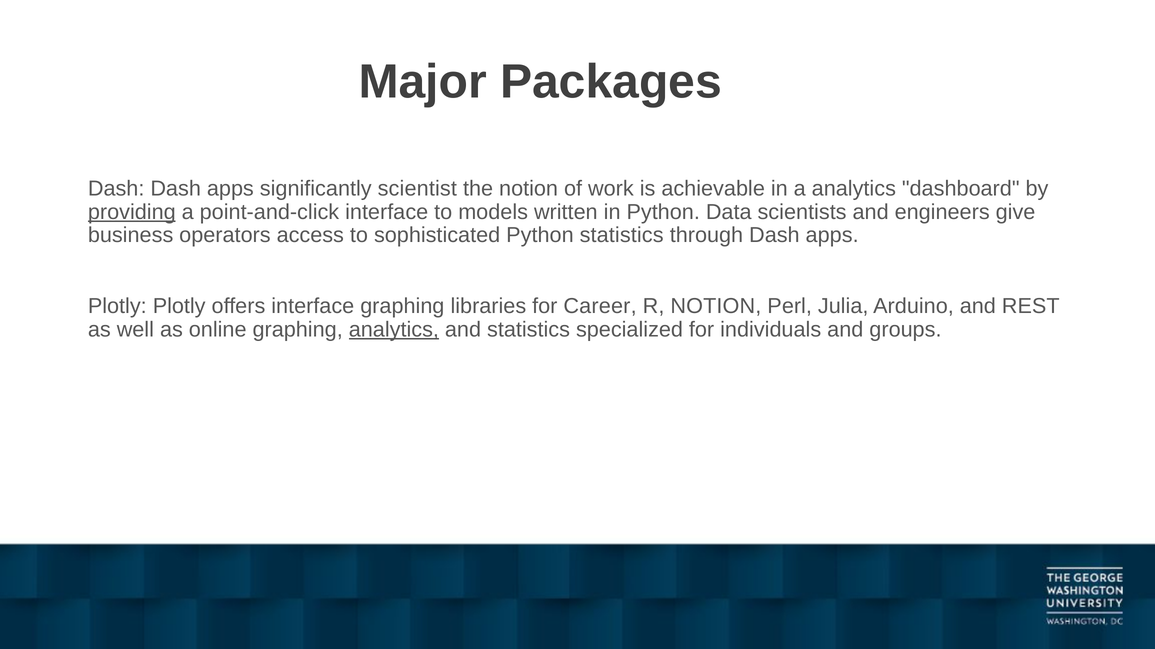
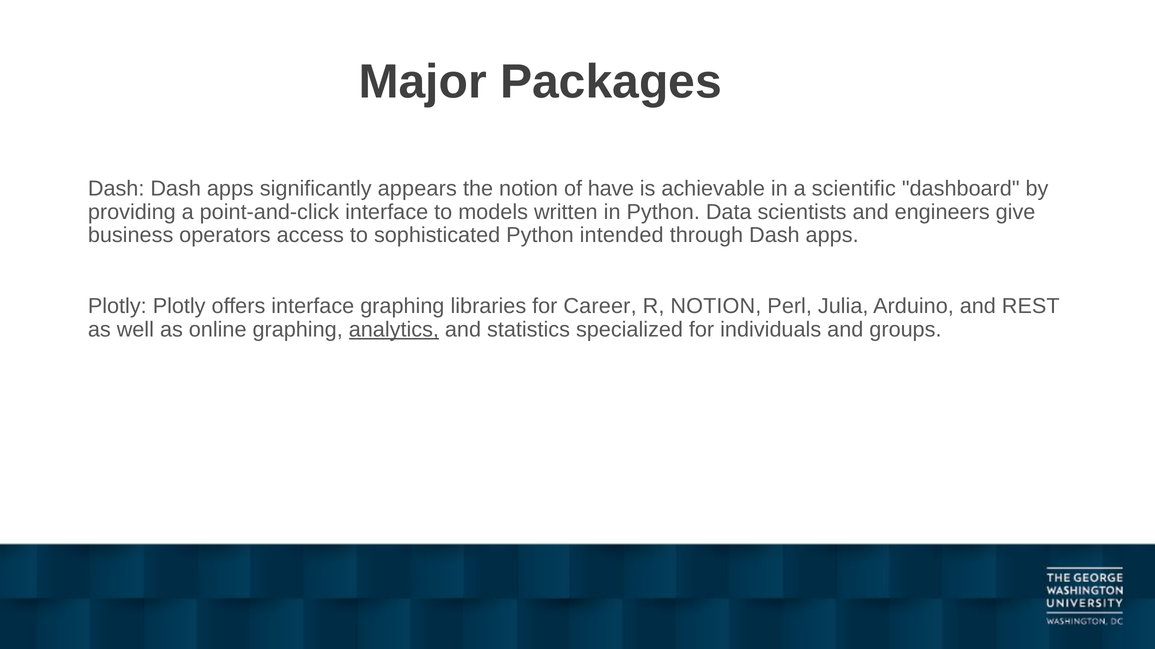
scientist: scientist -> appears (417, 189)
work: work -> have (611, 189)
a analytics: analytics -> scientific (854, 189)
providing underline: present -> none (132, 212)
Python statistics: statistics -> intended (622, 236)
